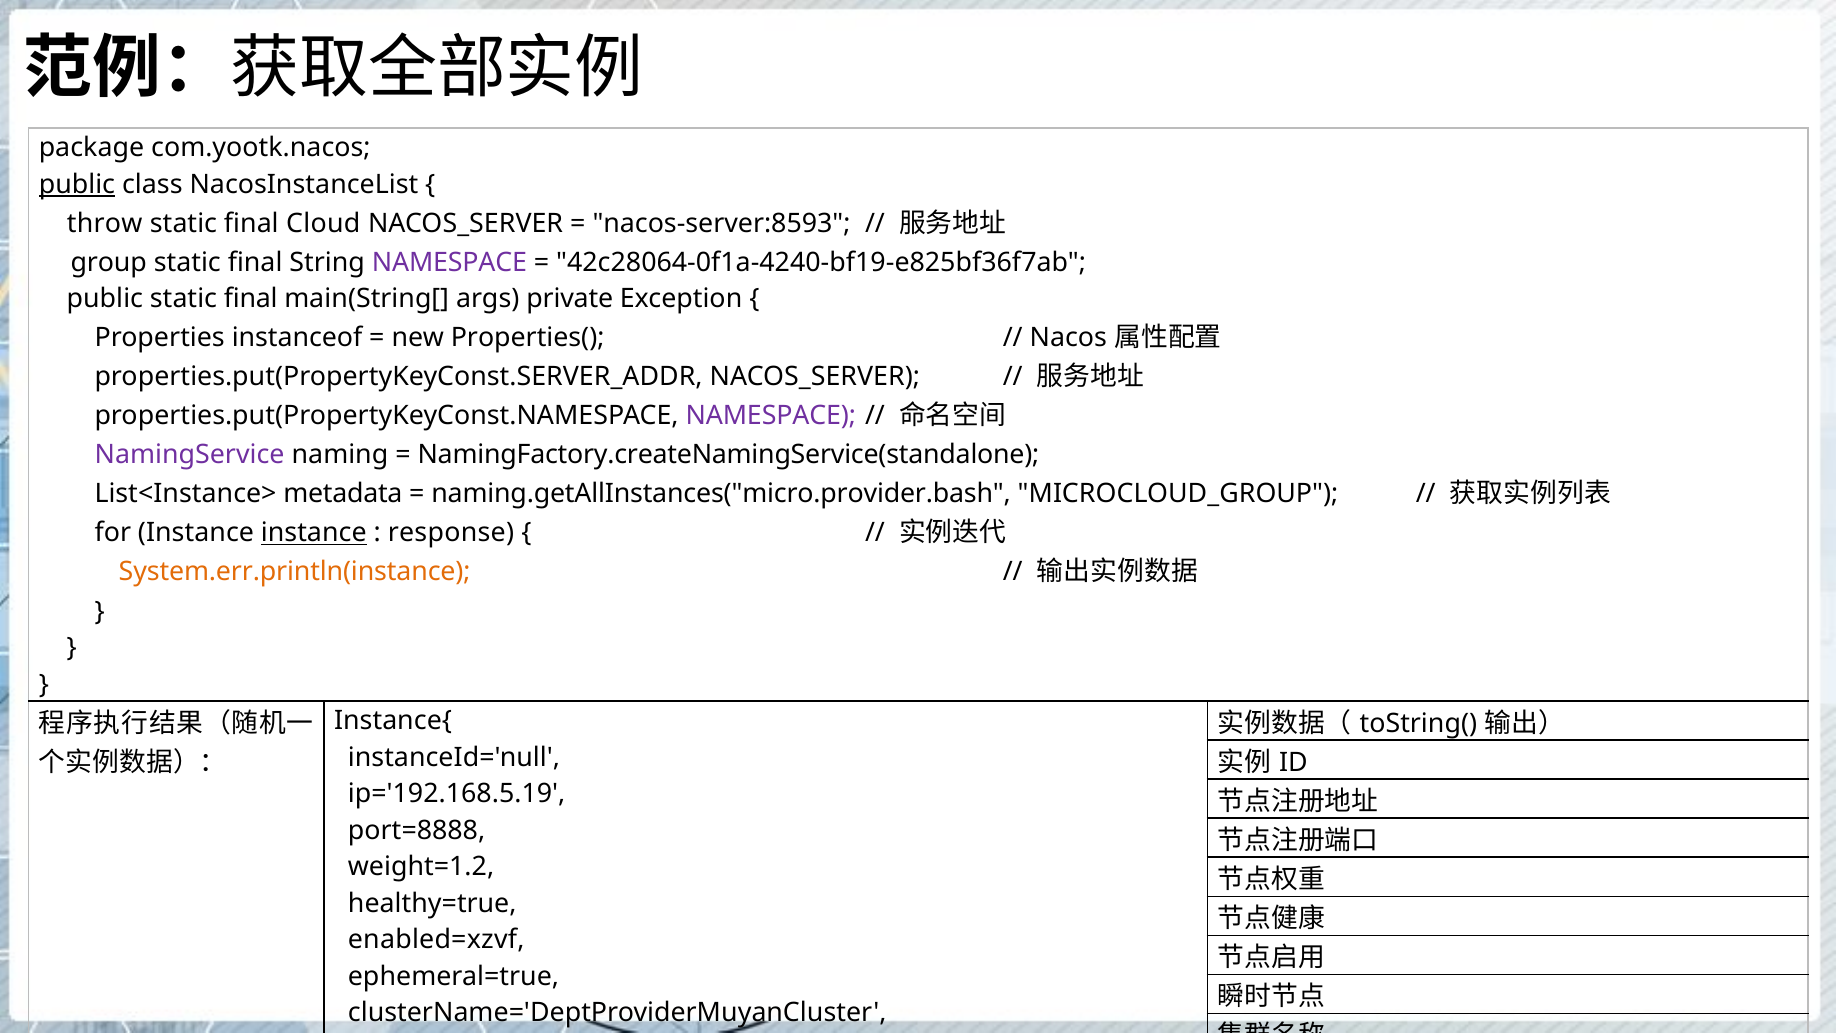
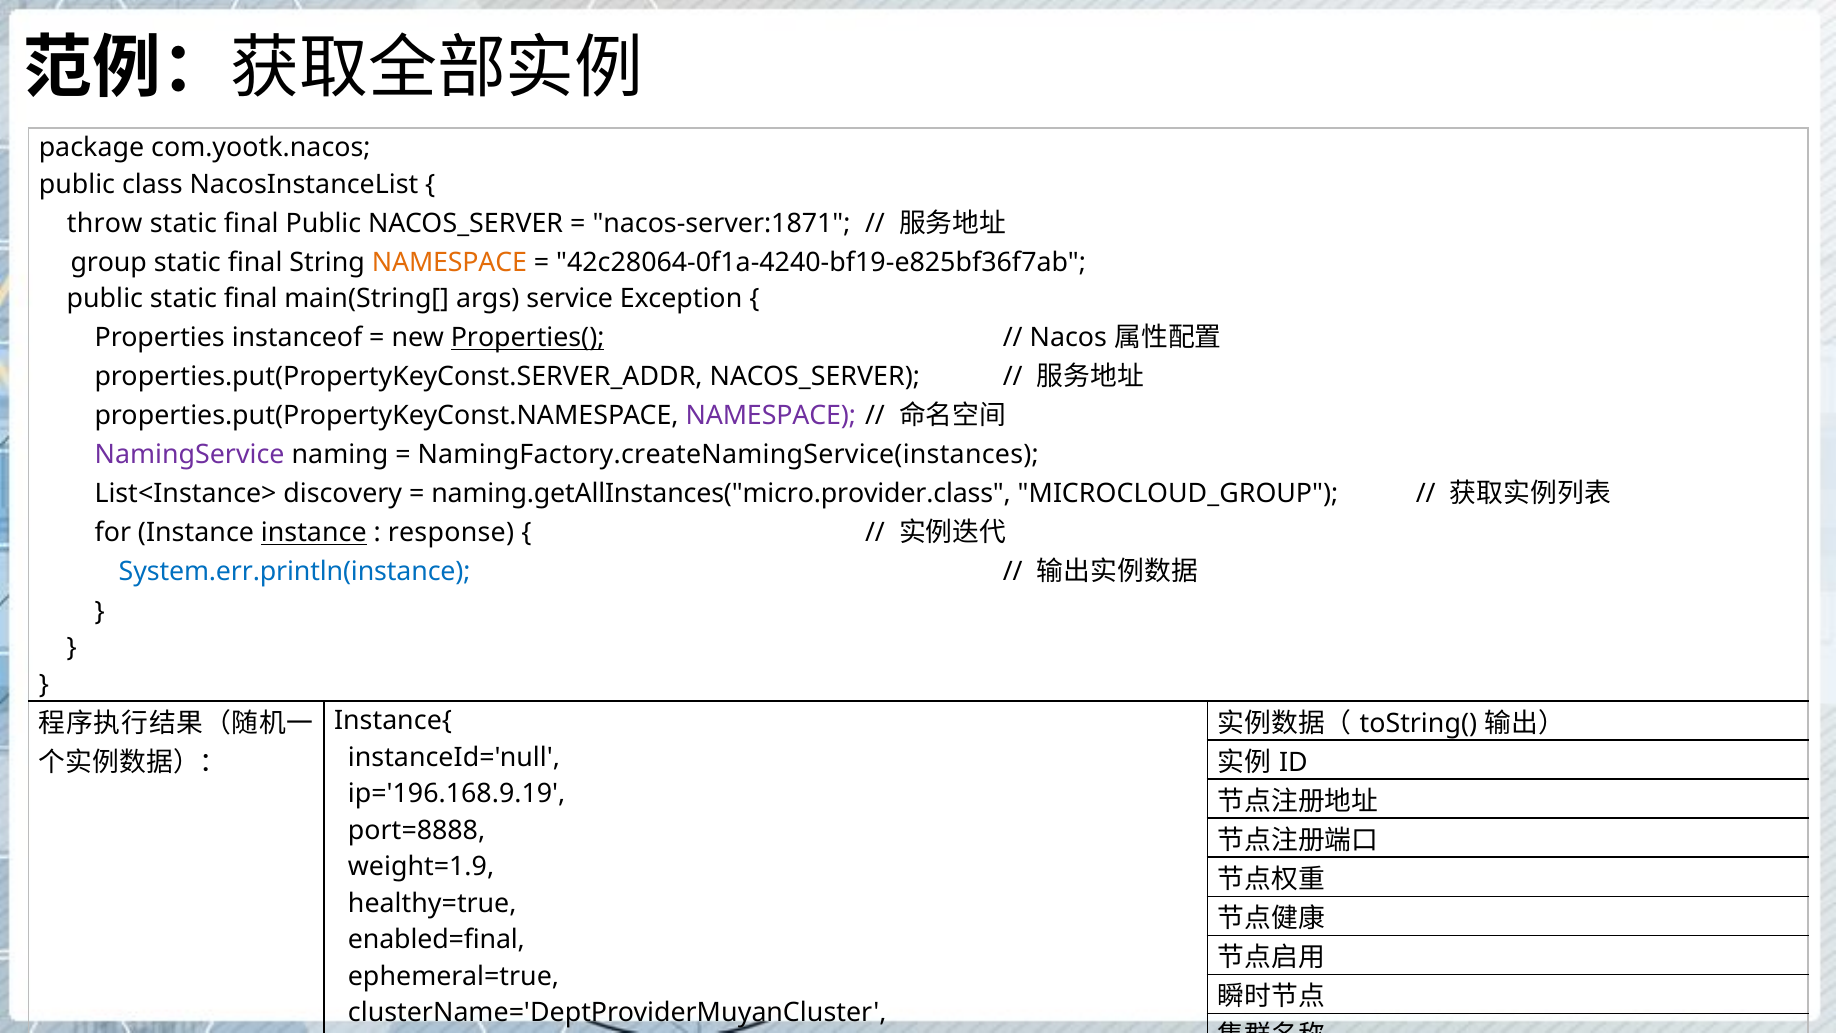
public underline: present -> none (77, 184)
final Cloud: Cloud -> Public (323, 223)
nacos-server:8593: nacos-server:8593 -> nacos-server:1871 (722, 223)
NAMESPACE colour: purple -> orange (449, 262)
private: private -> service (570, 299)
Properties( underline: none -> present (528, 338)
NamingFactory.createNamingService(standalone: NamingFactory.createNamingService(standalone -> NamingFactory.createNamingService(instances (728, 455)
metadata: metadata -> discovery (343, 494)
naming.getAllInstances("micro.provider.bash: naming.getAllInstances("micro.provider.bash -> naming.getAllInstances("micro.provider.class (721, 494)
System.err.println(instance colour: orange -> blue (295, 572)
ip='192.168.5.19: ip='192.168.5.19 -> ip='196.168.9.19 (457, 794)
weight=1.2: weight=1.2 -> weight=1.9 (421, 866)
enabled=xzvf: enabled=xzvf -> enabled=final (436, 939)
